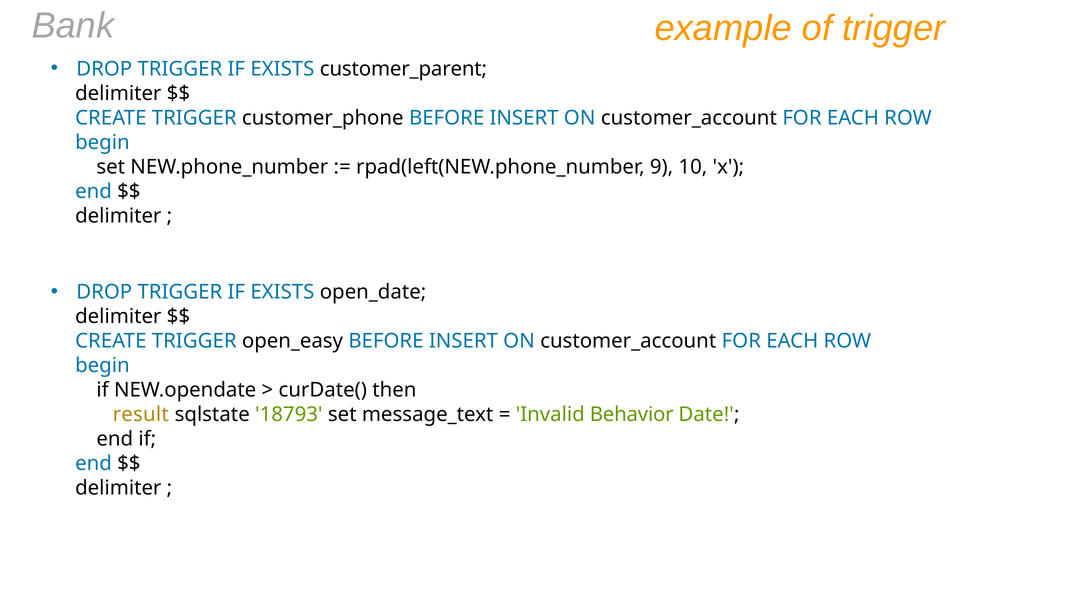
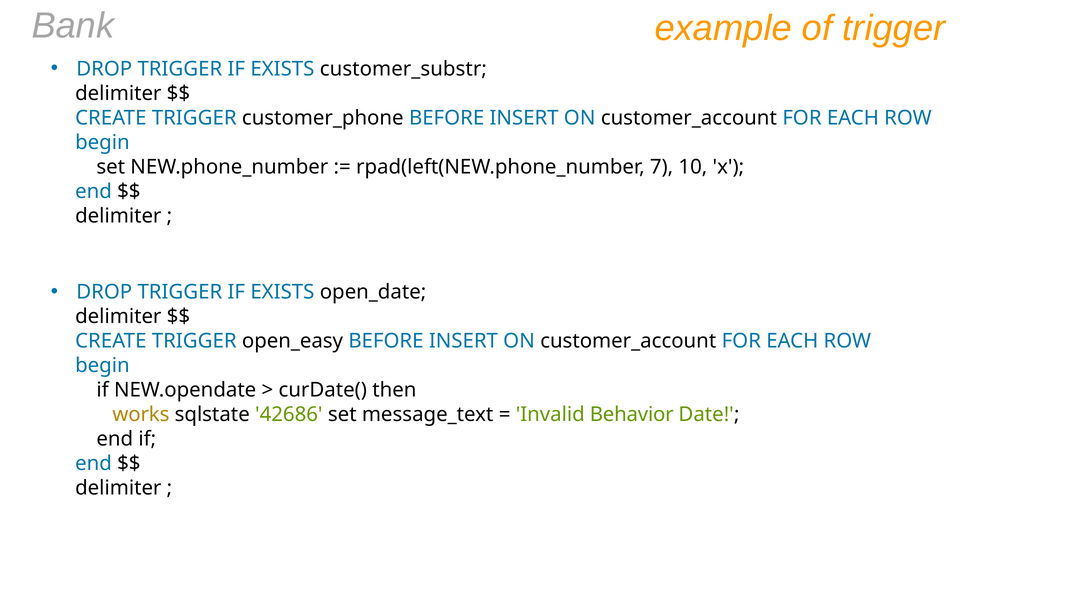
customer_parent: customer_parent -> customer_substr (403, 69)
9: 9 -> 7 (662, 167)
result: result -> works (141, 415)
18793: 18793 -> 42686 (289, 415)
